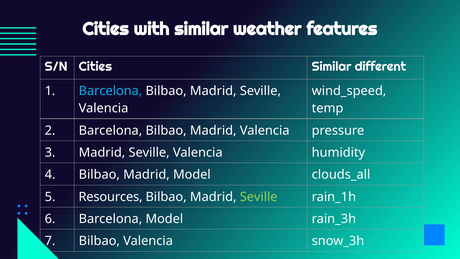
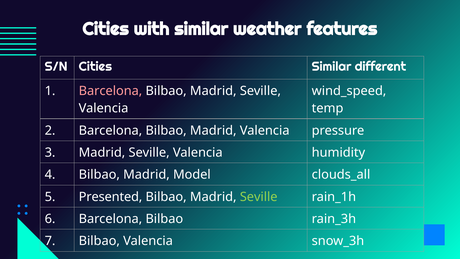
Barcelona colour: light blue -> pink (110, 91)
Resources: Resources -> Presented (111, 197)
6 Barcelona Model: Model -> Bilbao (164, 219)
